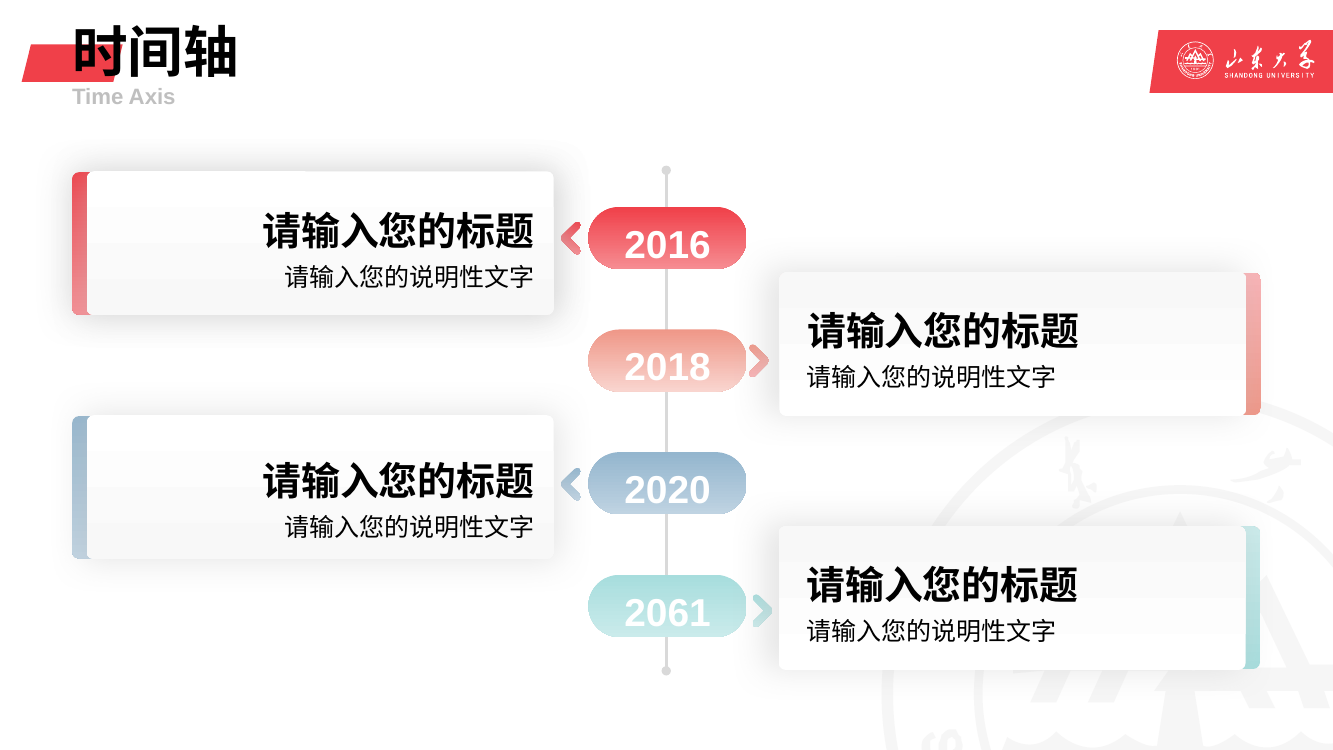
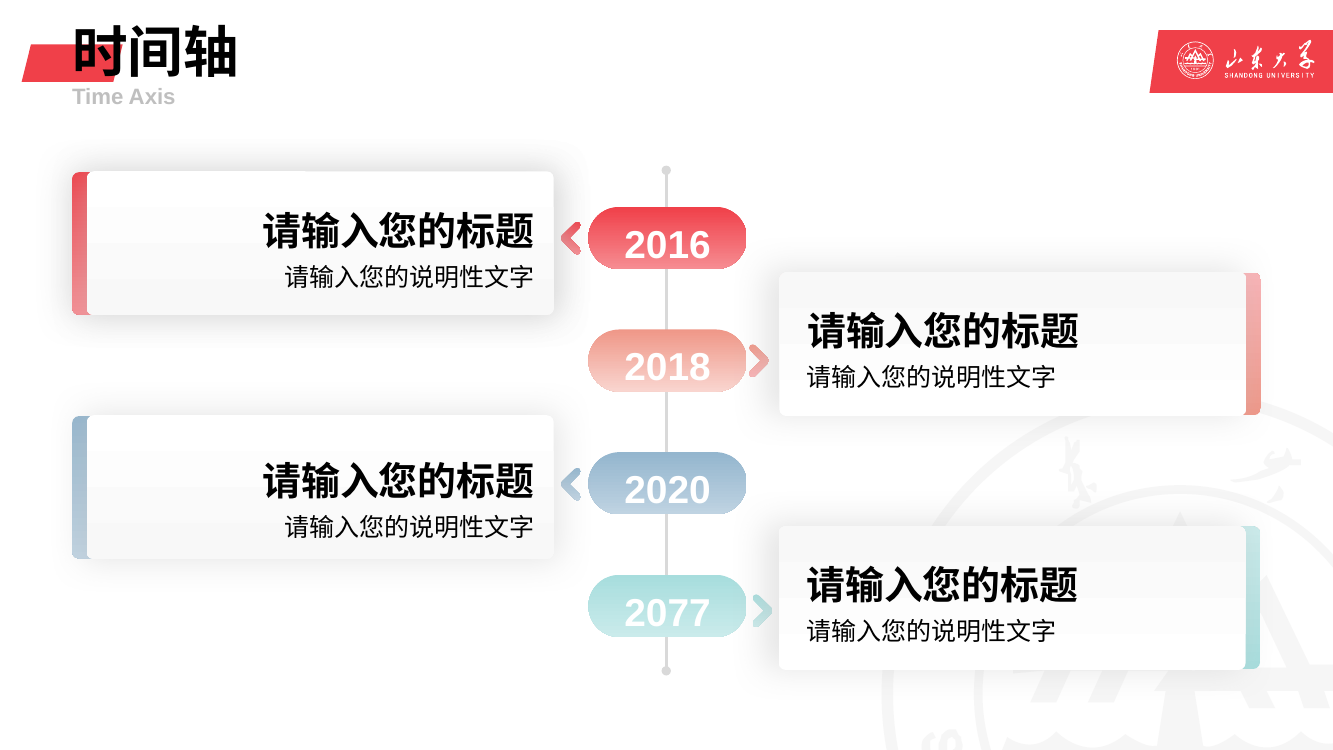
2061: 2061 -> 2077 (668, 613)
